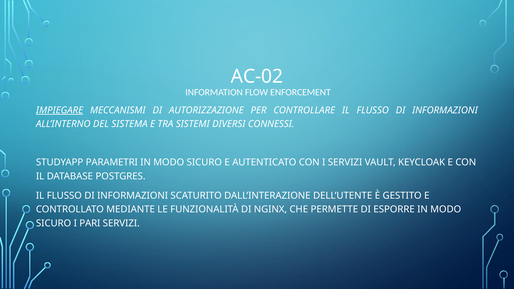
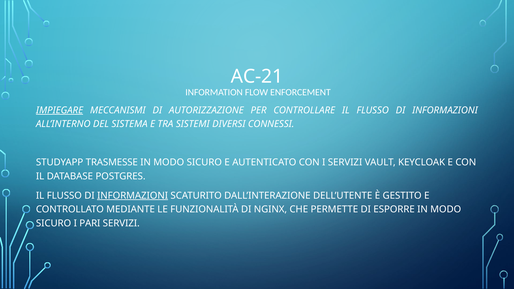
AC-02: AC-02 -> AC-21 (257, 77)
PARAMETRI: PARAMETRI -> TRASMESSE (112, 163)
INFORMAZIONI underline: none -> present (133, 196)
